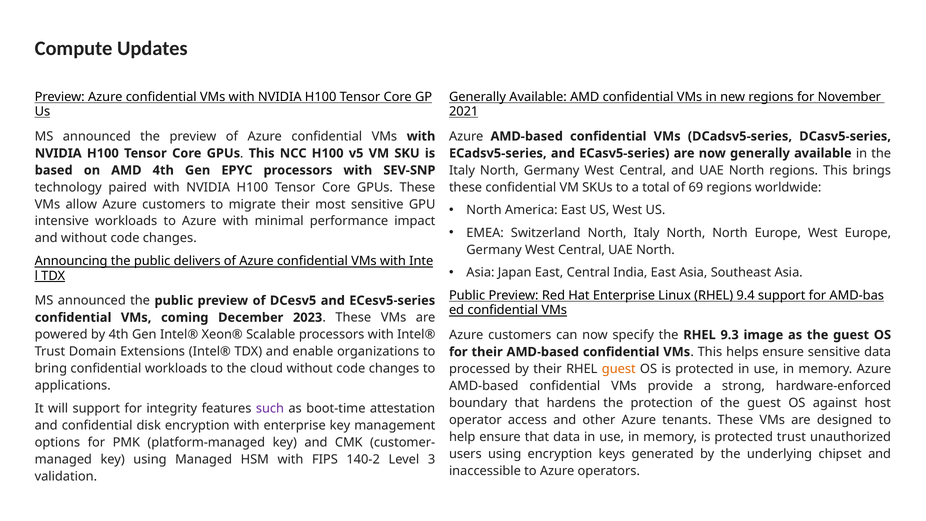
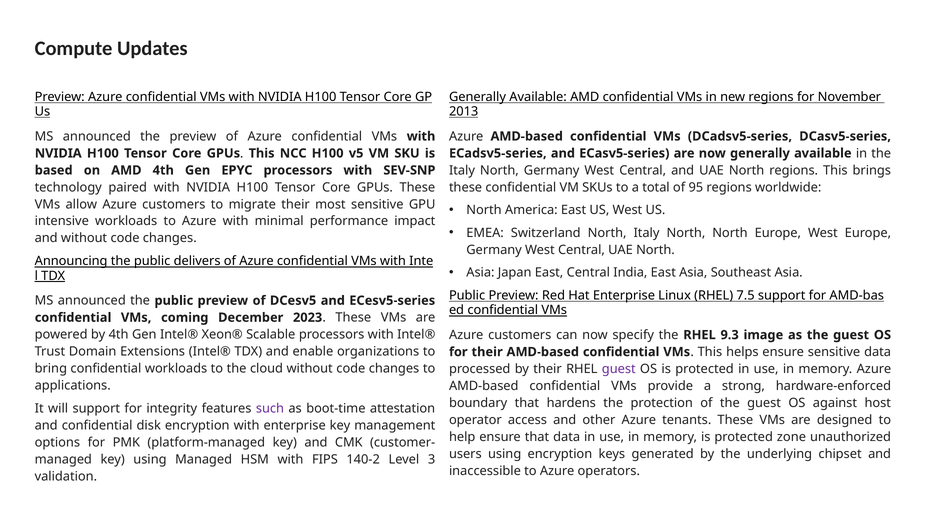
2021: 2021 -> 2013 (464, 112)
69: 69 -> 95 (696, 187)
9.4: 9.4 -> 7.5 (746, 296)
guest colour: orange -> purple (619, 369)
protected trust: trust -> zone (791, 437)
